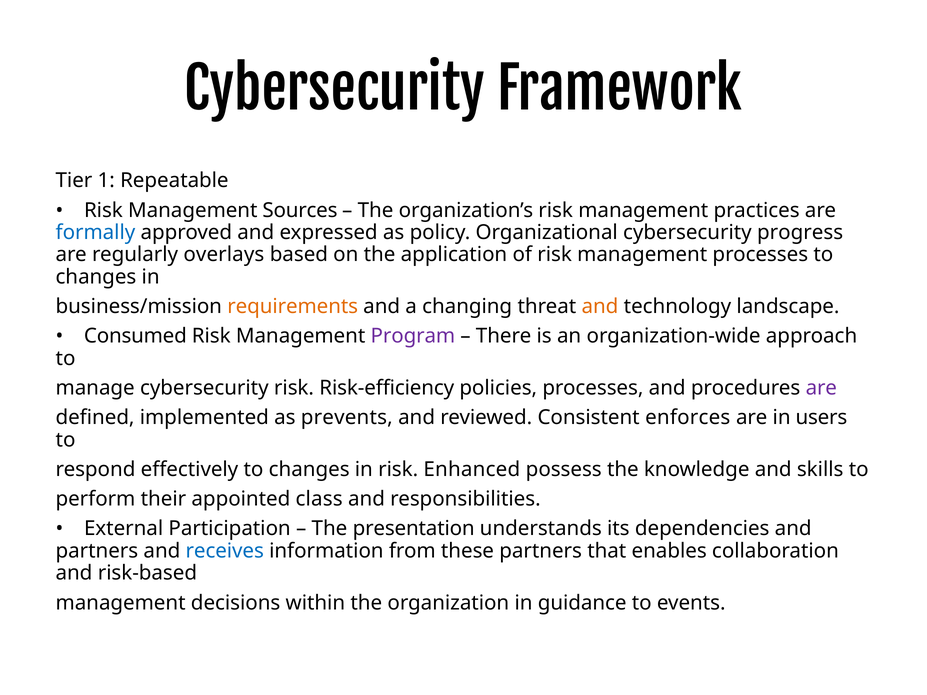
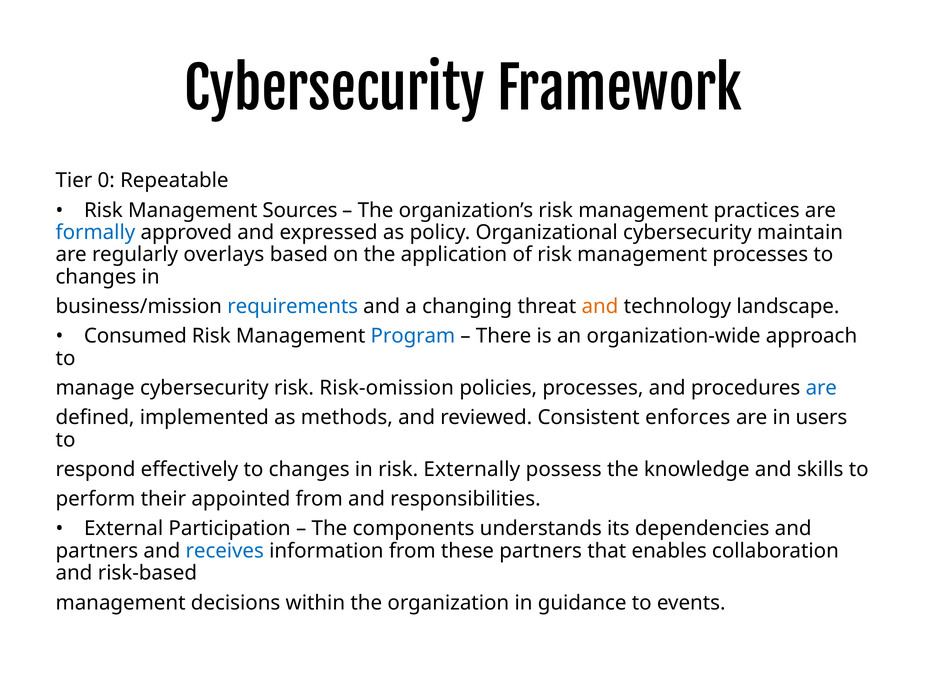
1: 1 -> 0 (106, 181)
progress: progress -> maintain (800, 233)
requirements colour: orange -> blue (293, 307)
Program colour: purple -> blue (413, 336)
Risk-efficiency: Risk-efficiency -> Risk-omission (387, 388)
are colour: purple -> blue (821, 388)
prevents: prevents -> methods (347, 418)
Enhanced: Enhanced -> Externally (472, 470)
appointed class: class -> from (319, 499)
presentation: presentation -> components (414, 529)
